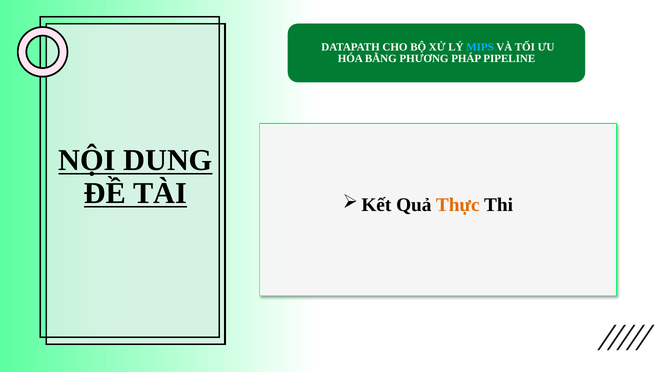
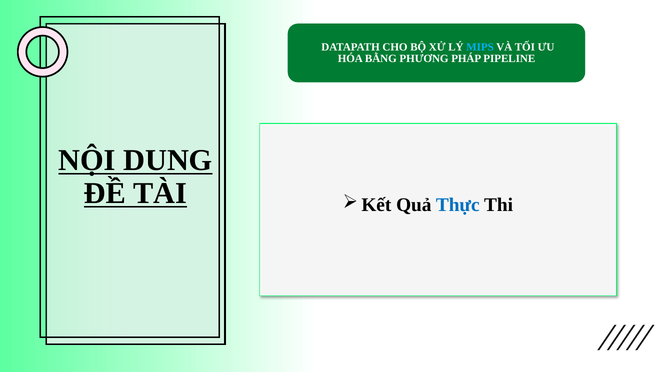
Thực colour: orange -> blue (458, 205)
